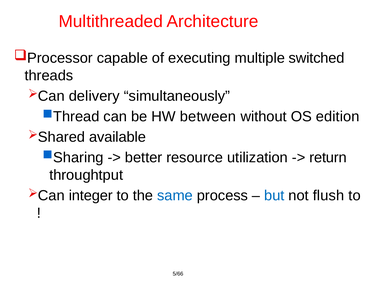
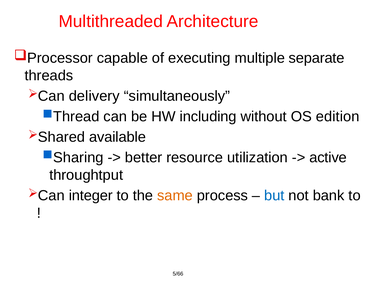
switched: switched -> separate (317, 58)
between: between -> including (208, 116)
return: return -> active (328, 157)
same colour: blue -> orange (175, 195)
flush: flush -> bank (329, 195)
